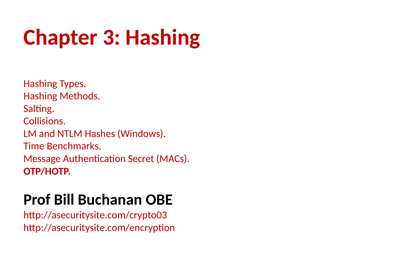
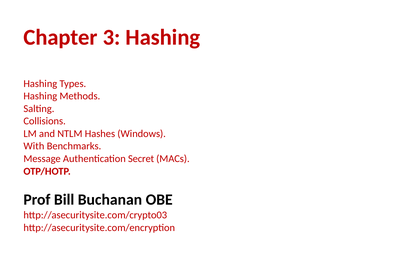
Time: Time -> With (34, 146)
